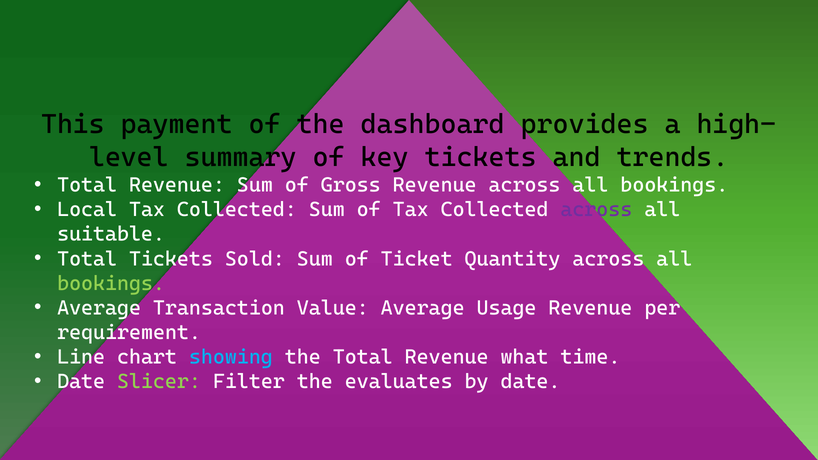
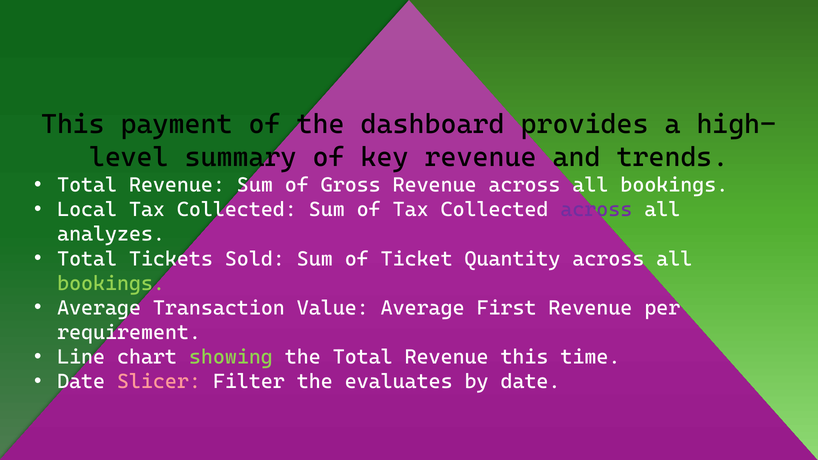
key tickets: tickets -> revenue (481, 157)
suitable: suitable -> analyzes (111, 234)
Usage: Usage -> First (507, 308)
showing colour: light blue -> light green (231, 357)
Revenue what: what -> this (524, 357)
Slicer colour: light green -> pink (159, 382)
